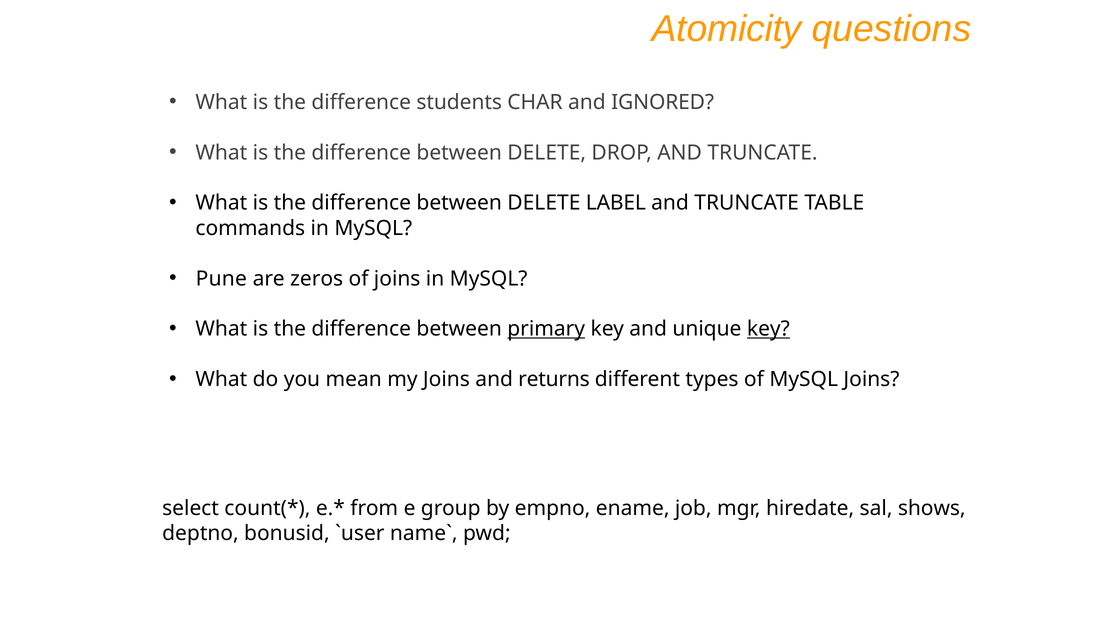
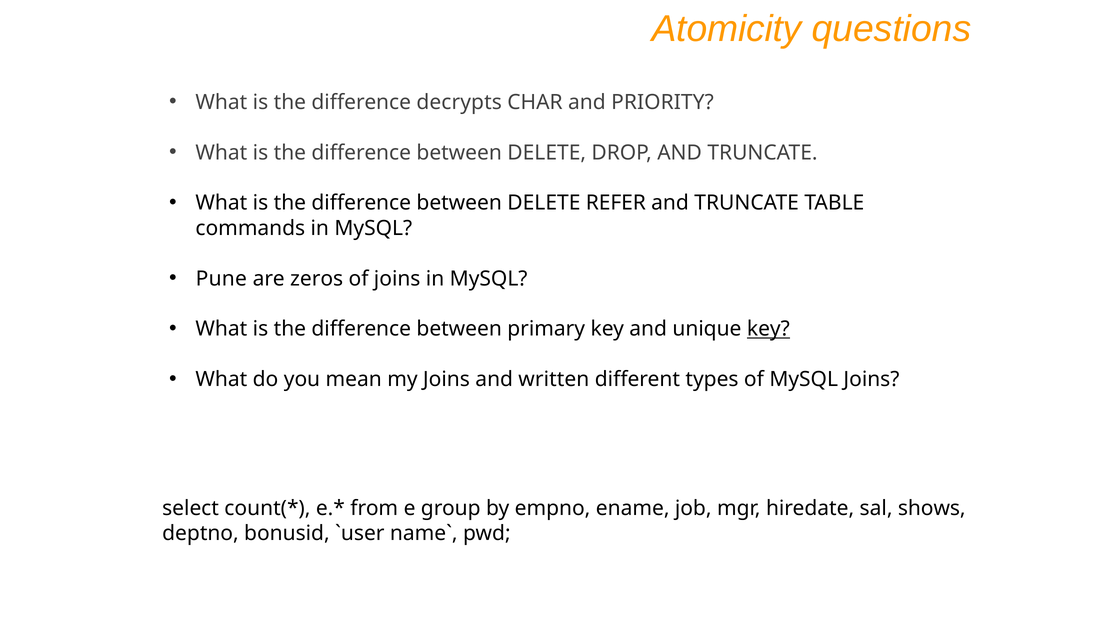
students: students -> decrypts (459, 102)
IGNORED: IGNORED -> PRIORITY (662, 102)
LABEL: LABEL -> REFER (616, 203)
primary underline: present -> none (546, 329)
returns: returns -> written (554, 379)
